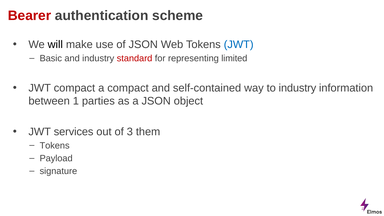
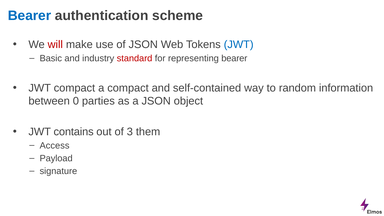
Bearer colour: red -> blue (29, 16)
will colour: black -> red (55, 45)
representing limited: limited -> bearer (234, 58)
to industry: industry -> random (297, 88)
1: 1 -> 0 (76, 101)
services: services -> contains (74, 132)
Tokens: Tokens -> Access (55, 146)
